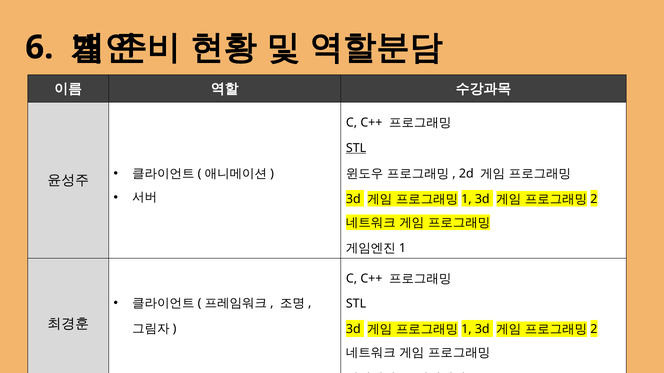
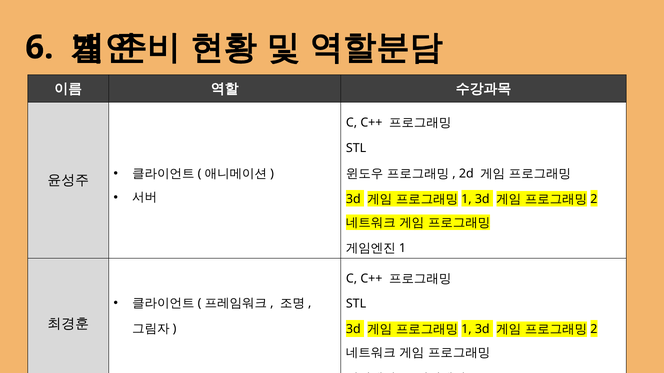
STL underline: present -> none (356, 148)
